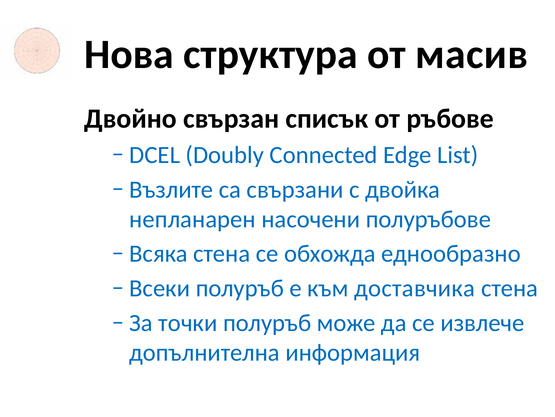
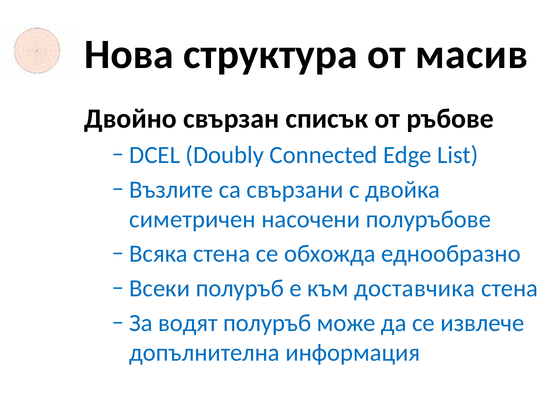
непланарен: непланарен -> симетричен (192, 219)
точки: точки -> водят (188, 322)
